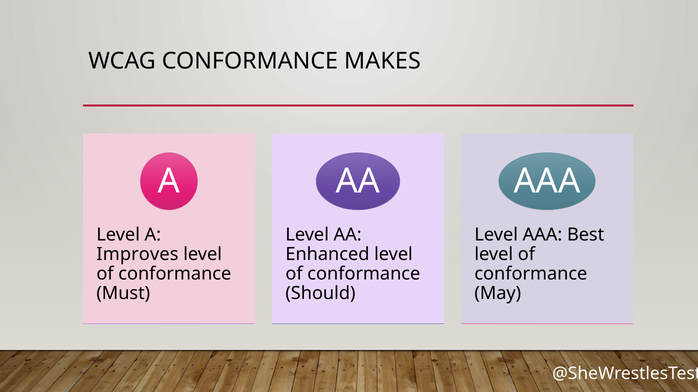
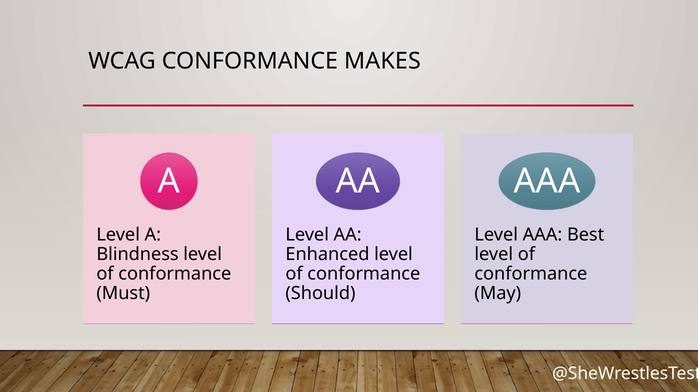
Improves: Improves -> Blindness (138, 255)
